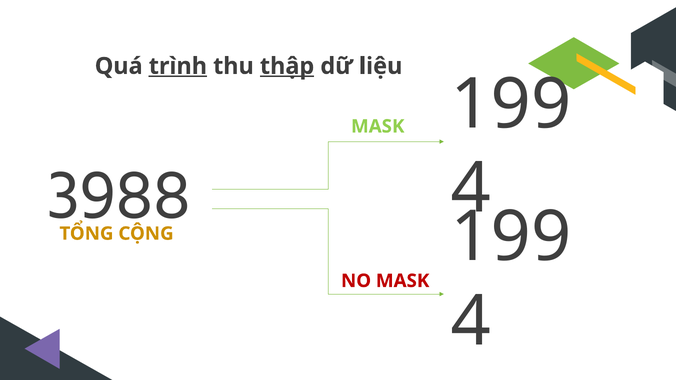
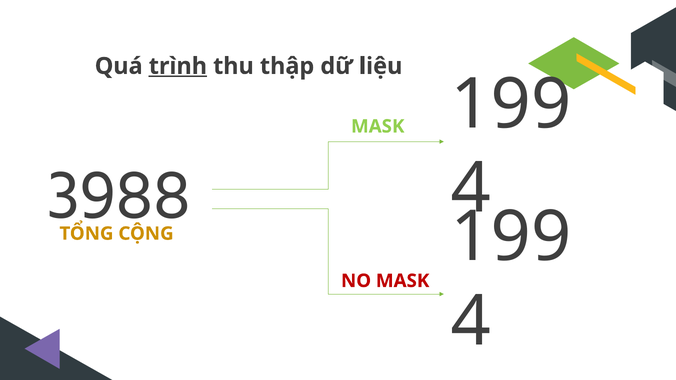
thập underline: present -> none (287, 66)
